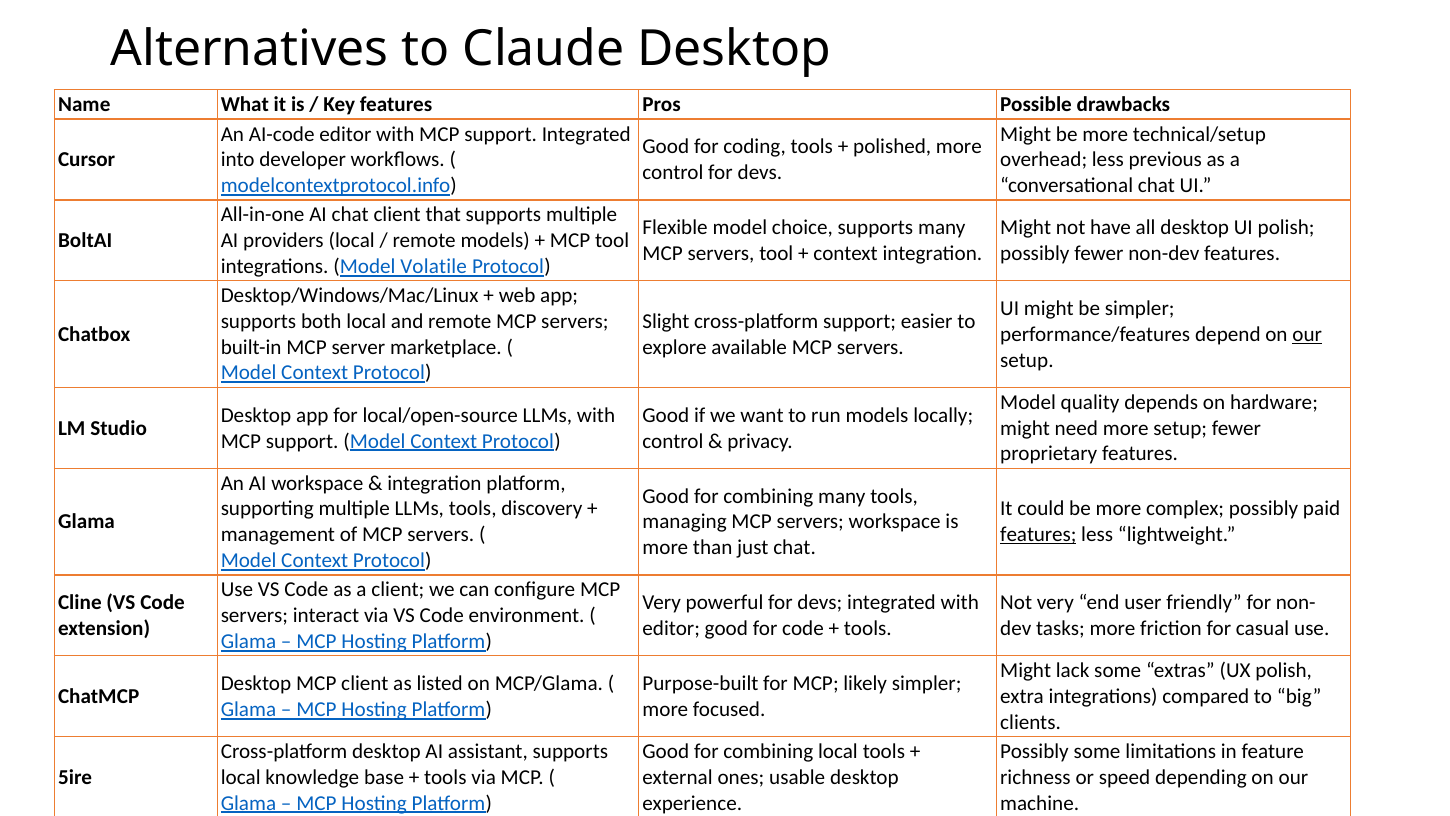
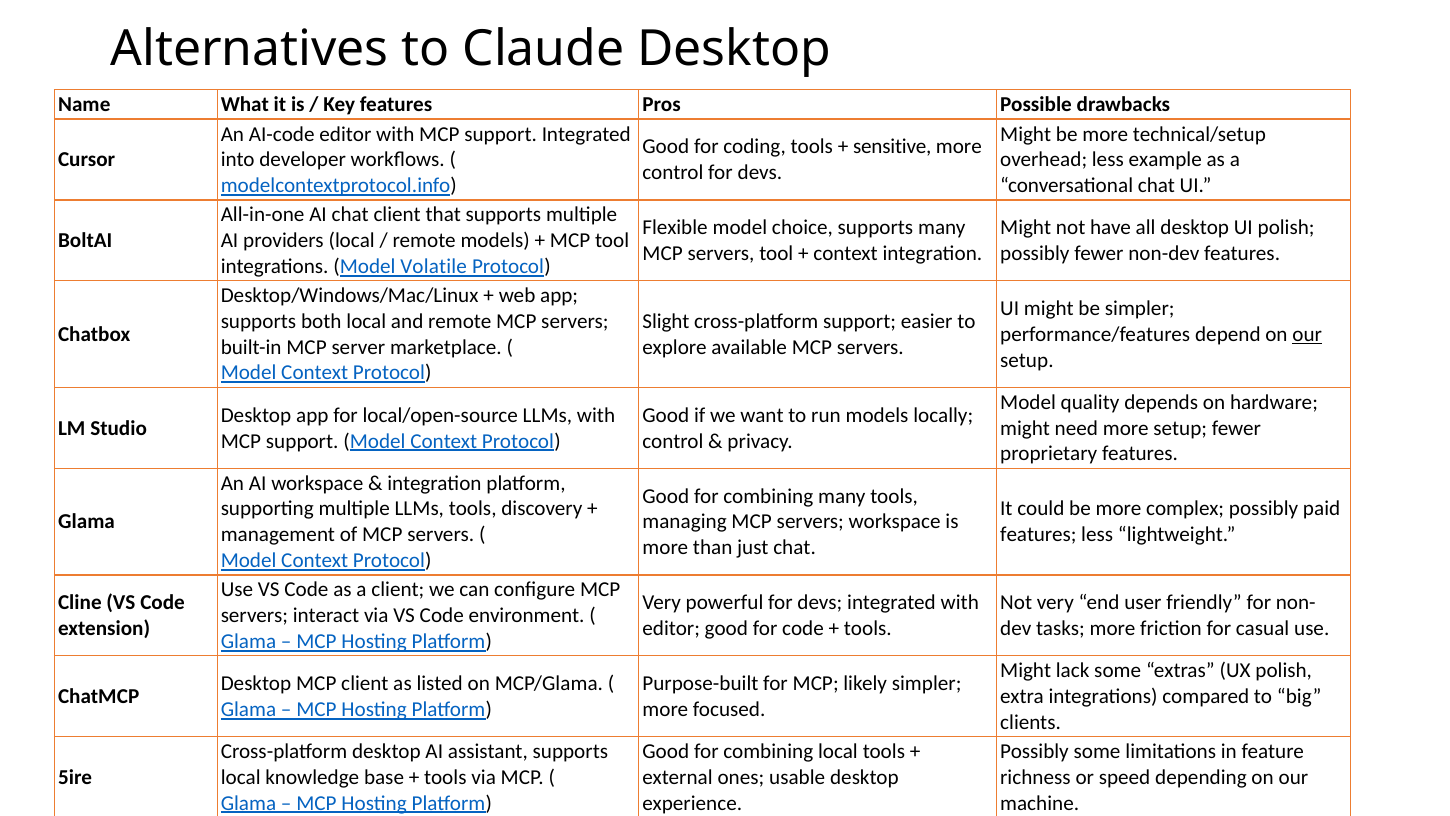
polished: polished -> sensitive (892, 147)
previous: previous -> example (1165, 160)
features underline: present -> none (1038, 534)
